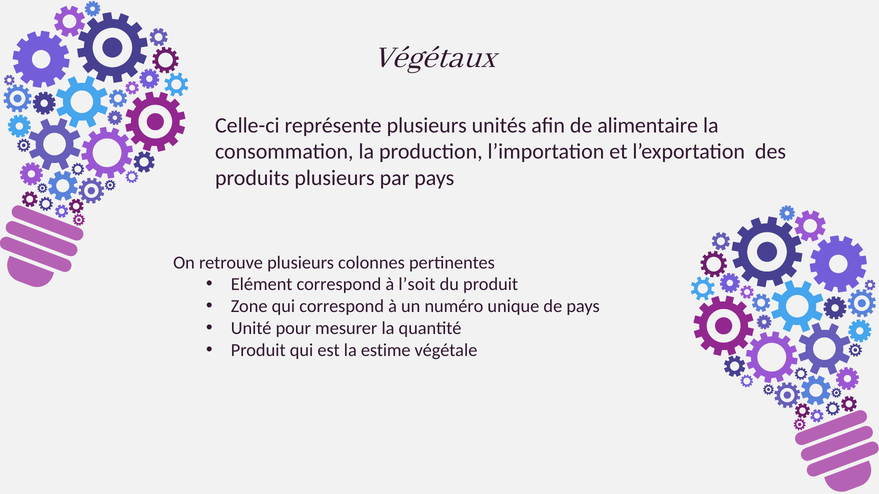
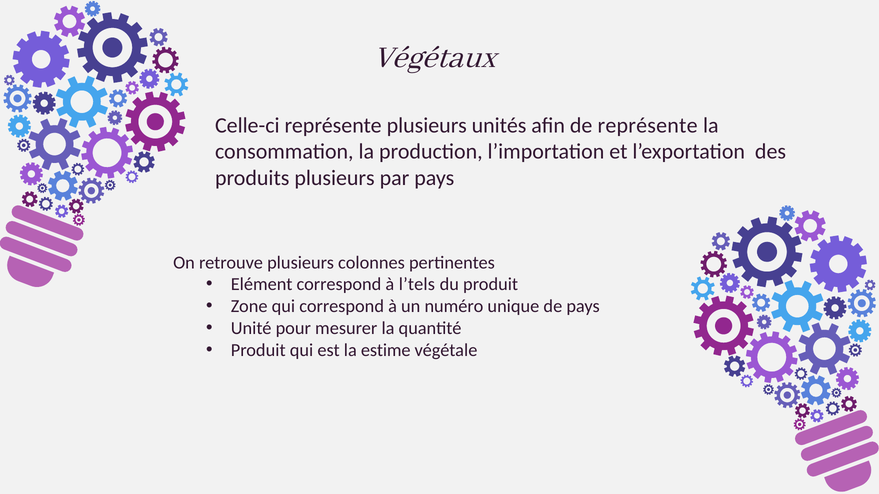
de alimentaire: alimentaire -> représente (648, 125)
l’soit: l’soit -> l’tels (417, 285)
